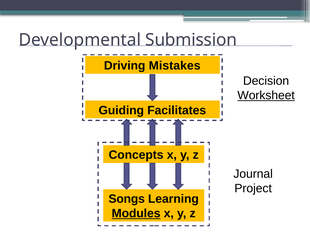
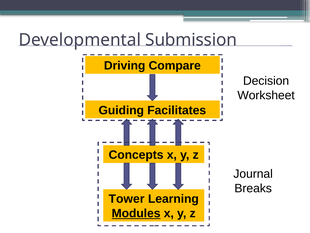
Mistakes: Mistakes -> Compare (175, 66)
Worksheet underline: present -> none (266, 95)
Project: Project -> Breaks (253, 188)
Songs: Songs -> Tower (127, 199)
